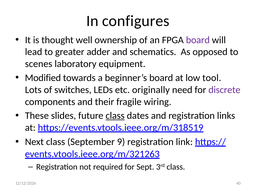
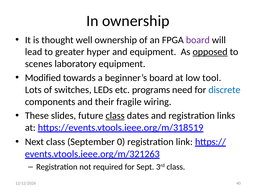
In configures: configures -> ownership (136, 21)
adder: adder -> hyper (98, 52)
and schematics: schematics -> equipment (153, 52)
opposed underline: none -> present (210, 52)
originally: originally -> programs (151, 90)
discrete colour: purple -> blue (224, 90)
9: 9 -> 0 (121, 142)
